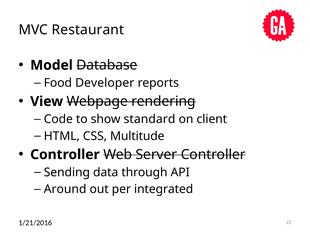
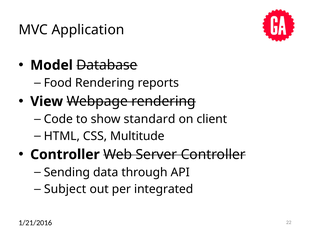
Restaurant: Restaurant -> Application (88, 30)
Food Developer: Developer -> Rendering (105, 83)
Around: Around -> Subject (65, 189)
